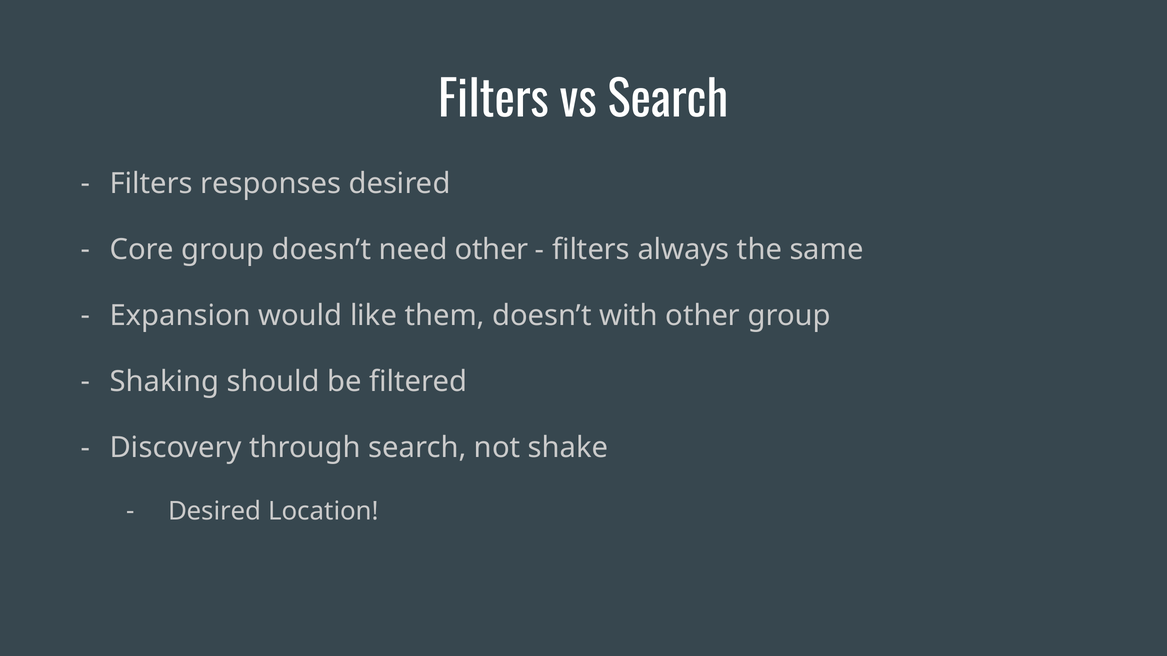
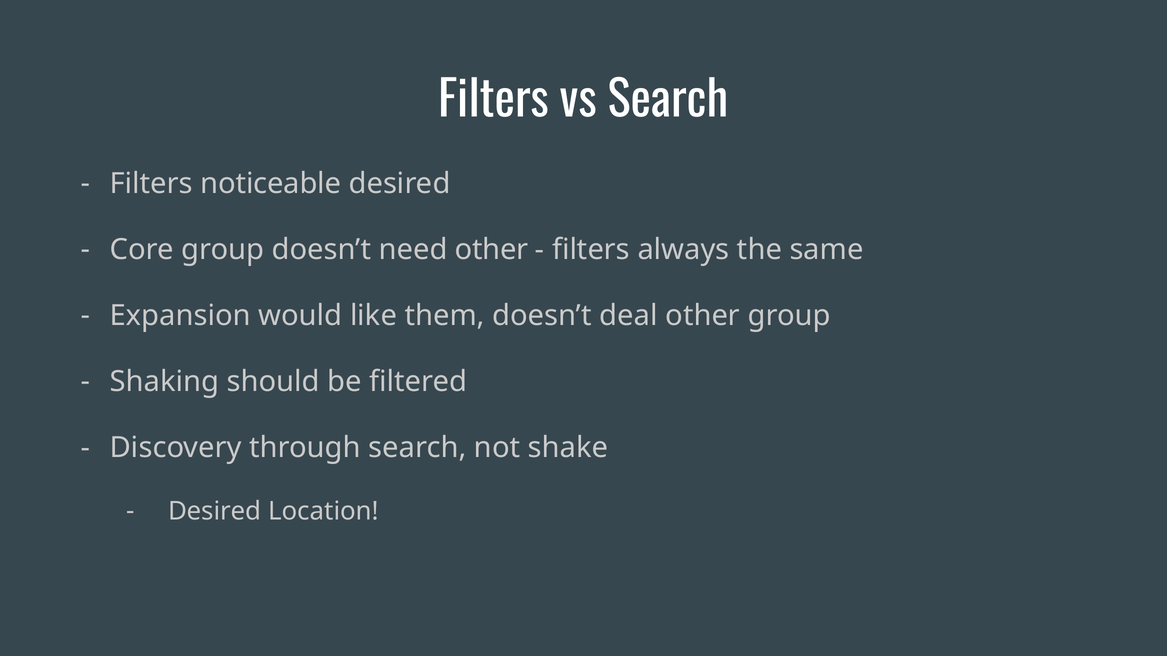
responses: responses -> noticeable (271, 184)
with: with -> deal (628, 316)
